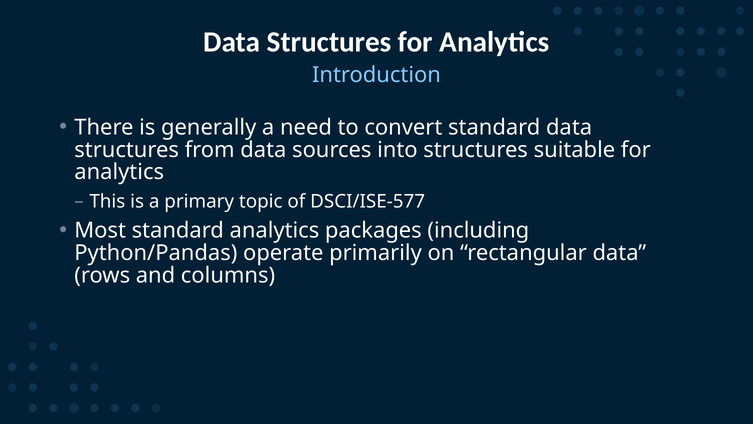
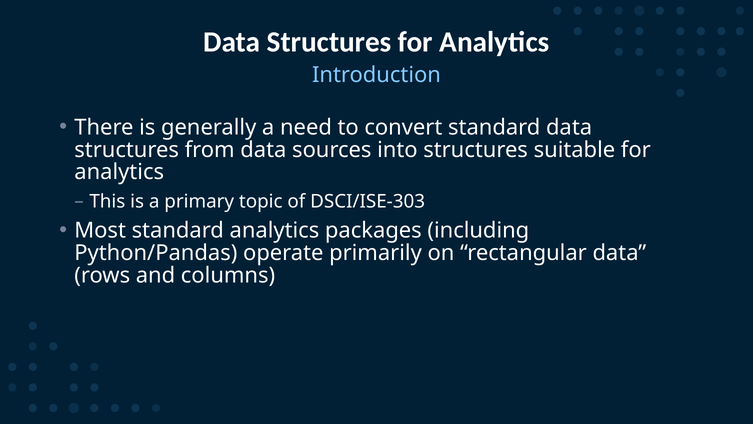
DSCI/ISE-577: DSCI/ISE-577 -> DSCI/ISE-303 (368, 201)
